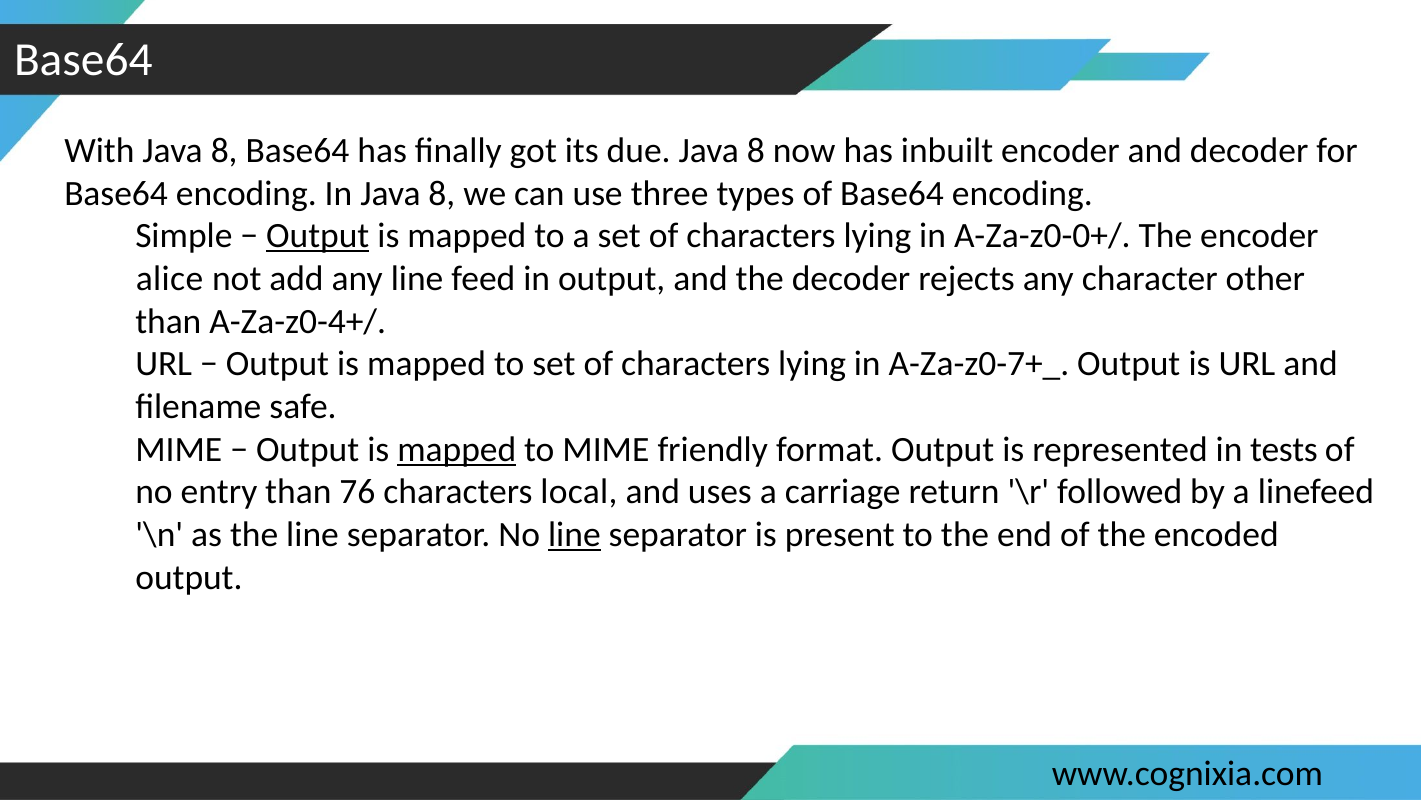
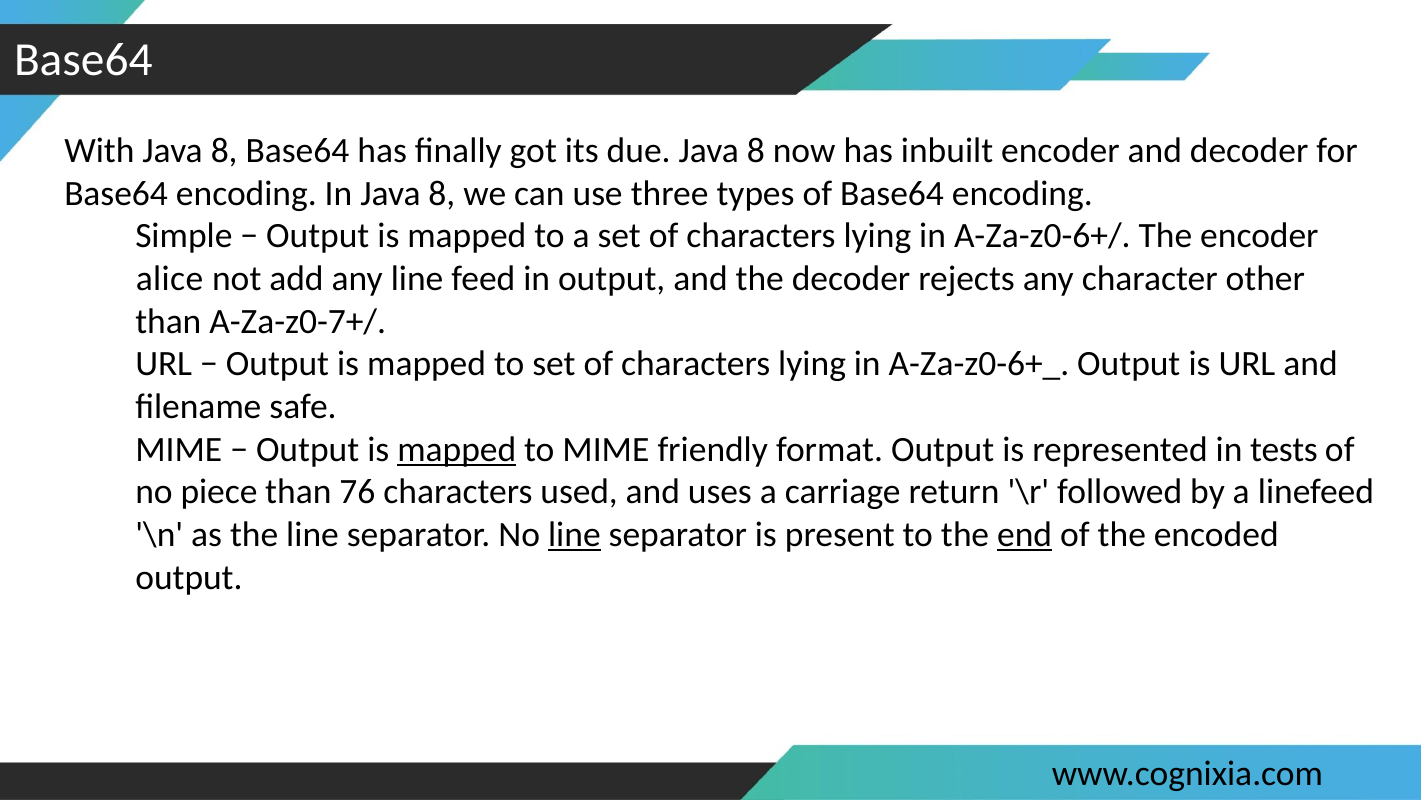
Output underline: present -> none (318, 236)
A-Za-z0-0+/: A-Za-z0-0+/ -> A-Za-z0-6+/ (1042, 236)
A-Za-z0-4+/: A-Za-z0-4+/ -> A-Za-z0-7+/ (298, 321)
A-Za-z0-7+_: A-Za-z0-7+_ -> A-Za-z0-6+_ (979, 364)
entry: entry -> piece (219, 492)
local: local -> used (579, 492)
end underline: none -> present (1025, 534)
